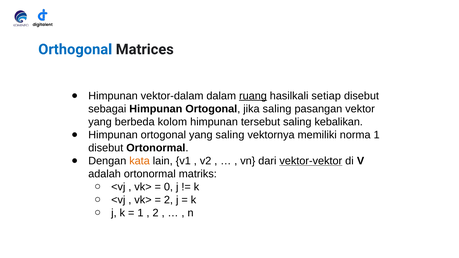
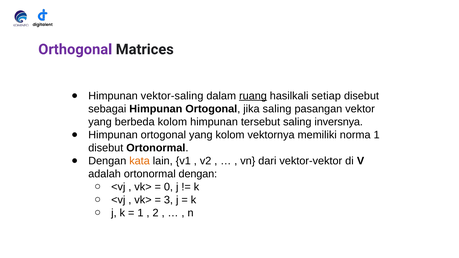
Orthogonal colour: blue -> purple (75, 49)
vektor-dalam: vektor-dalam -> vektor-saling (172, 96)
kebalikan: kebalikan -> inversnya (339, 122)
yang saling: saling -> kolom (230, 135)
vektor-vektor underline: present -> none (311, 161)
ortonormal matriks: matriks -> dengan (198, 174)
2: 2 -> 3 (168, 200)
